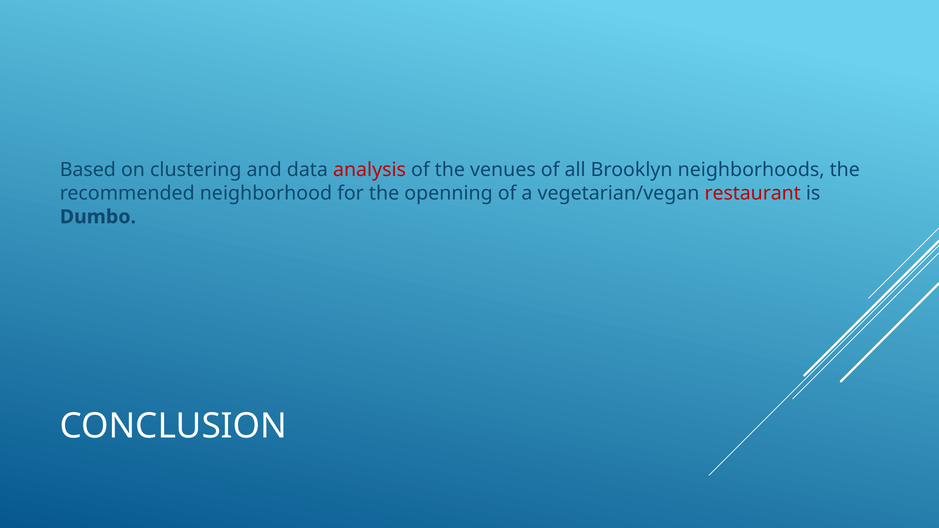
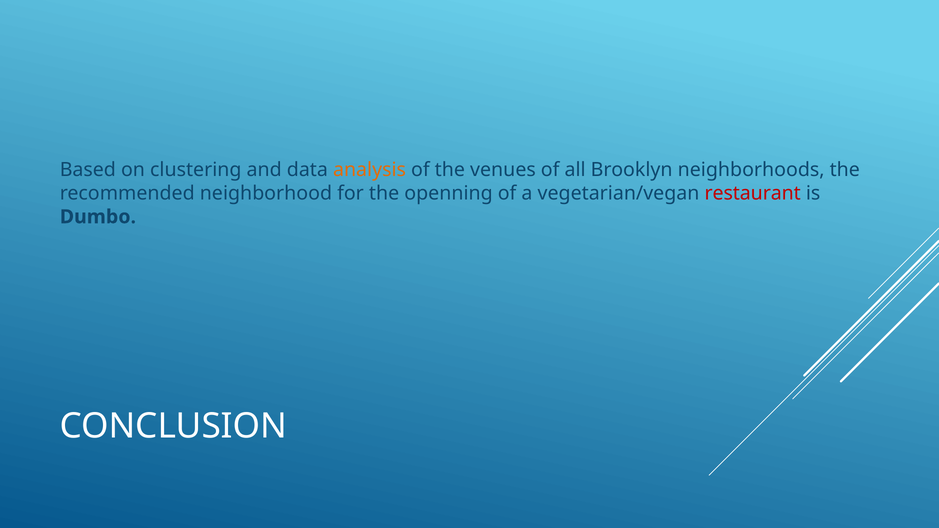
analysis colour: red -> orange (370, 170)
